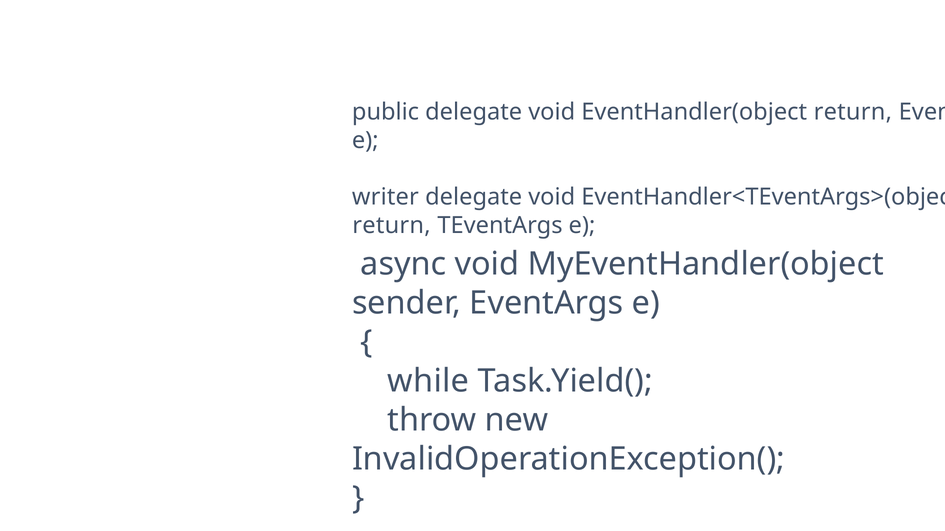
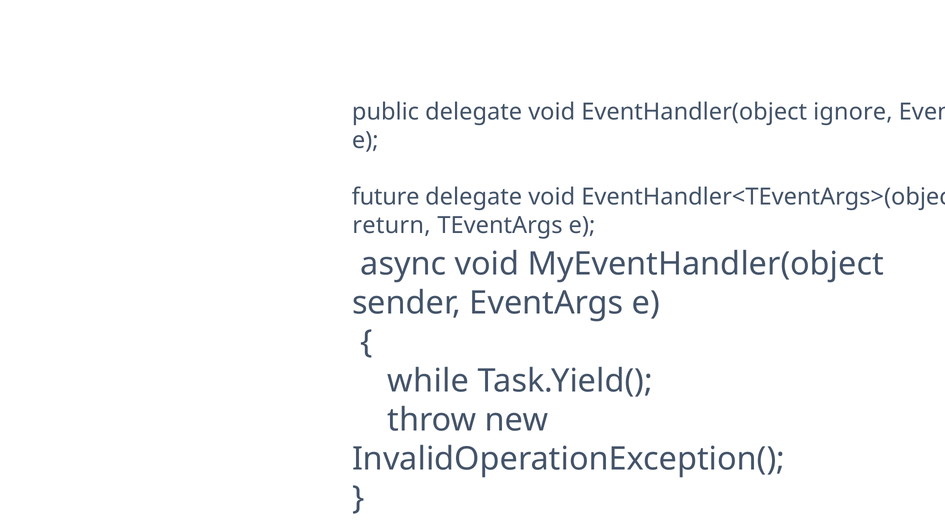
EventHandler(object return: return -> ignore (853, 112)
writer: writer -> future (386, 197)
